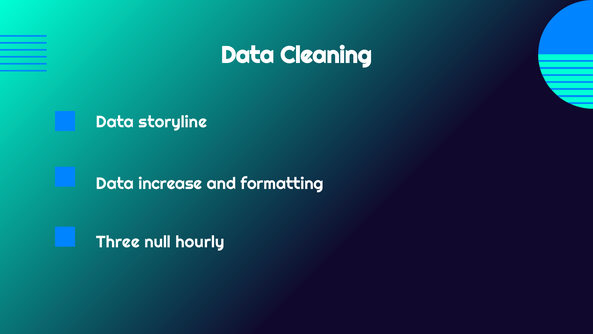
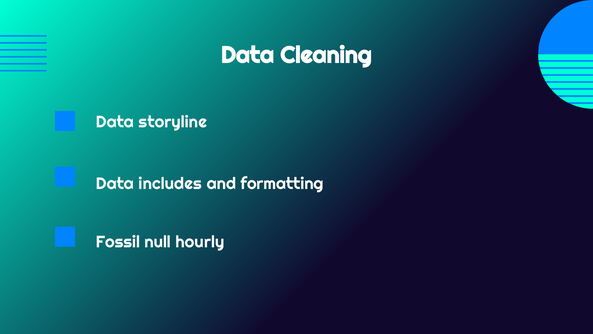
increase: increase -> includes (170, 184)
Three: Three -> Fossil (118, 242)
